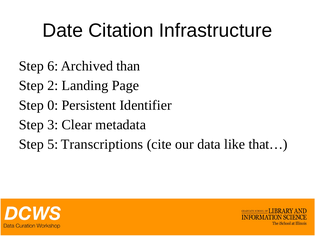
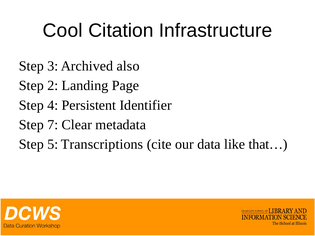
Date: Date -> Cool (63, 30)
6: 6 -> 3 (53, 66)
than: than -> also (128, 66)
0: 0 -> 4 (53, 105)
3: 3 -> 7 (53, 125)
